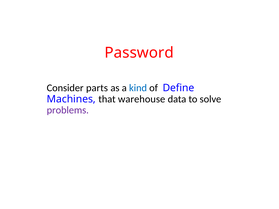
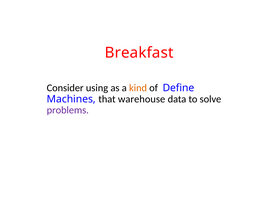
Password: Password -> Breakfast (139, 53)
parts: parts -> using (97, 88)
kind colour: blue -> orange (138, 88)
